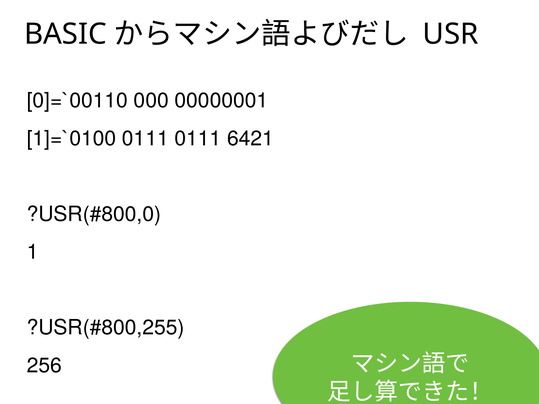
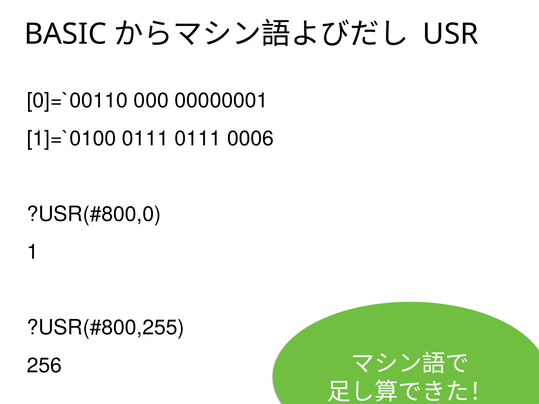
6421: 6421 -> 0006 (251, 139)
